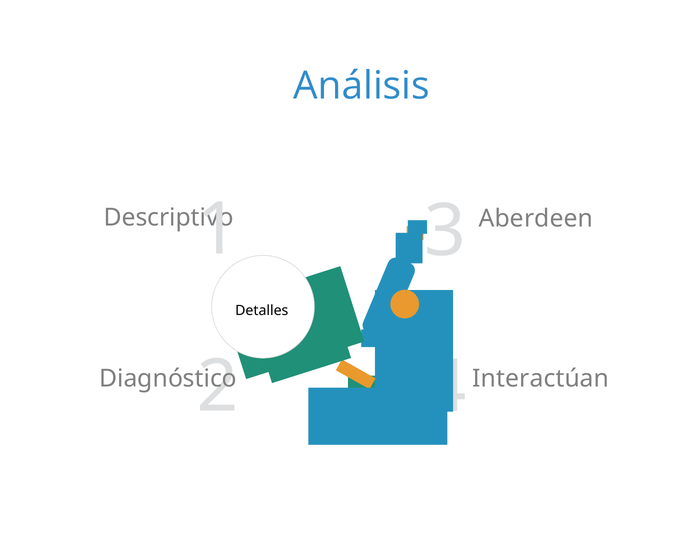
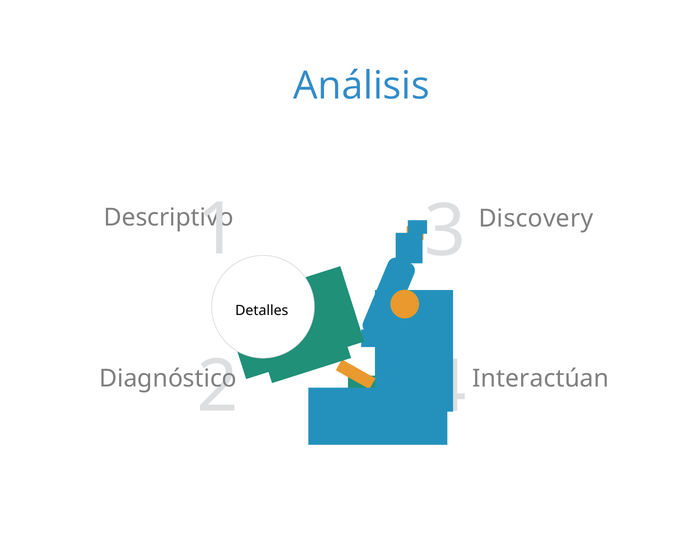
Aberdeen: Aberdeen -> Discovery (536, 219)
